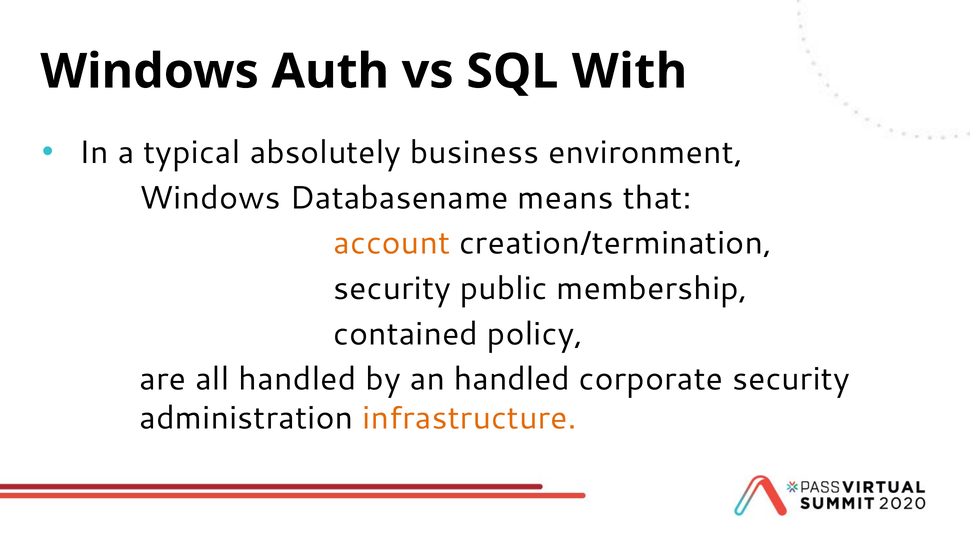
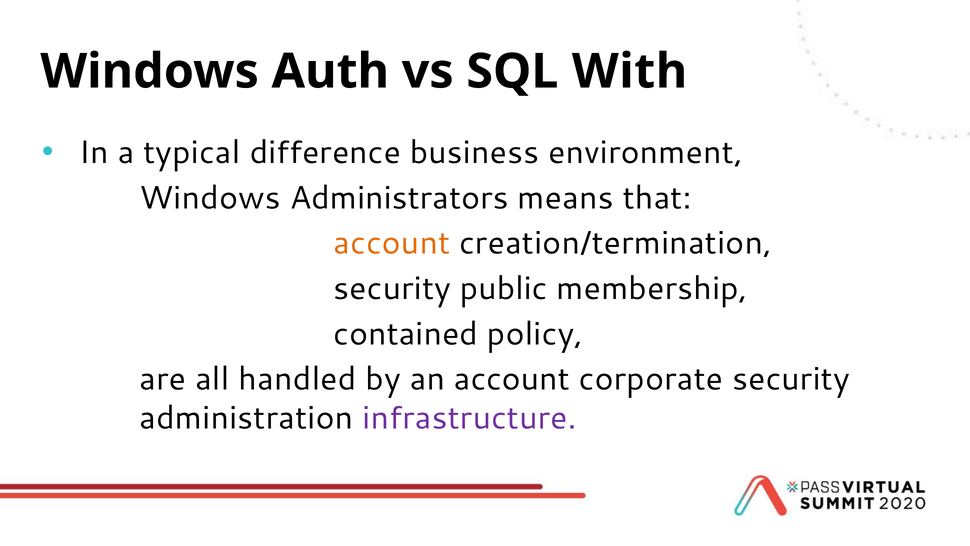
absolutely: absolutely -> difference (325, 153)
Databasename: Databasename -> Administrators (399, 198)
an handled: handled -> account (512, 379)
infrastructure colour: orange -> purple (470, 418)
